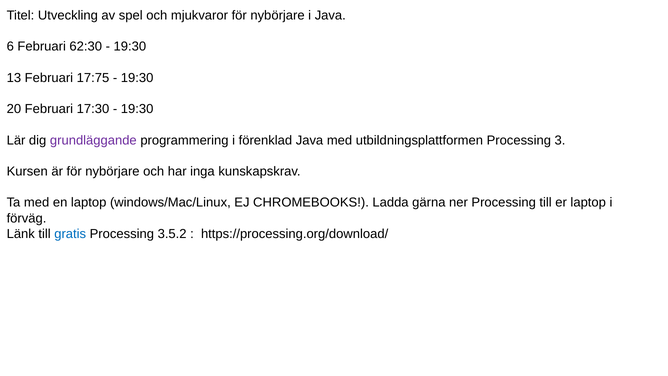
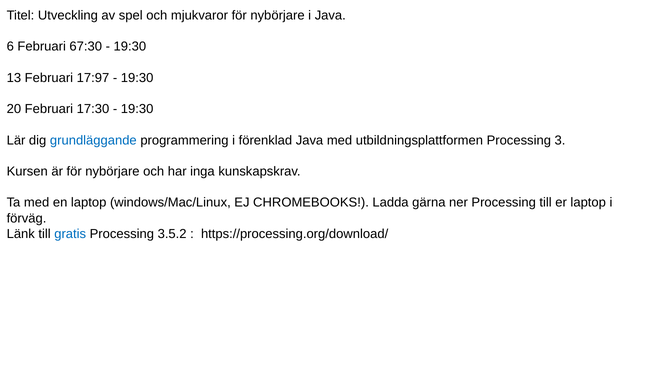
62:30: 62:30 -> 67:30 (86, 47)
17:75: 17:75 -> 17:97 (93, 78)
grundläggande colour: purple -> blue (93, 140)
